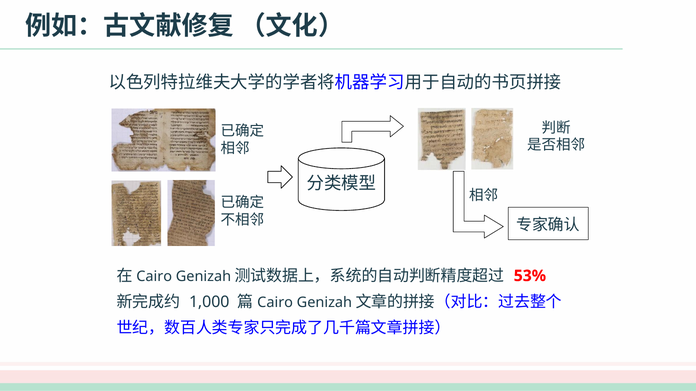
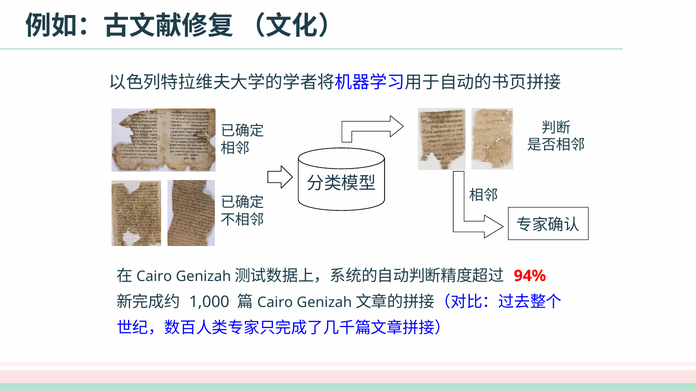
53%: 53% -> 94% (530, 276)
